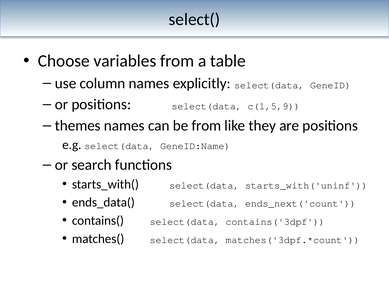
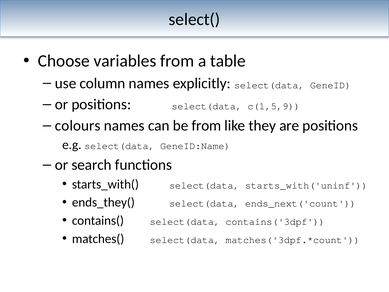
themes: themes -> colours (78, 126)
ends_data(: ends_data( -> ends_they( (103, 202)
